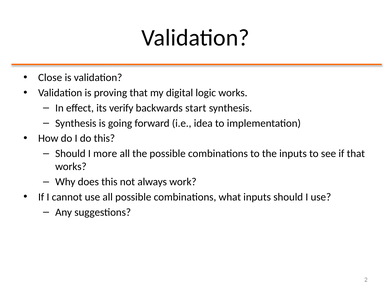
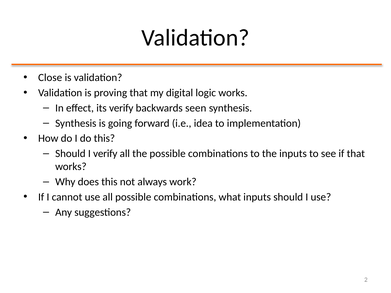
start: start -> seen (196, 108)
I more: more -> verify (105, 154)
